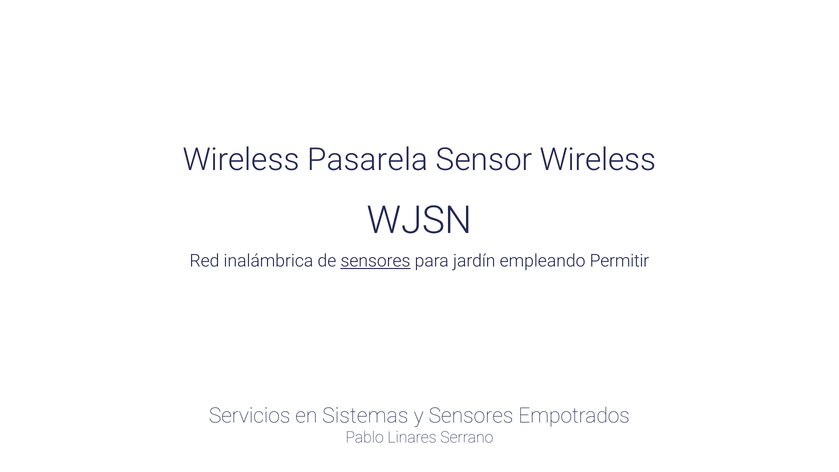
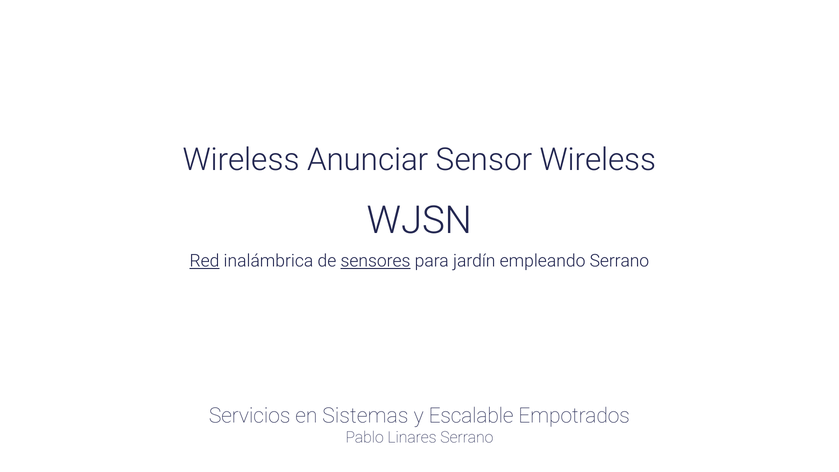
Pasarela: Pasarela -> Anunciar (368, 160)
Red underline: none -> present (204, 261)
empleando Permitir: Permitir -> Serrano (619, 261)
y Sensores: Sensores -> Escalable (471, 416)
